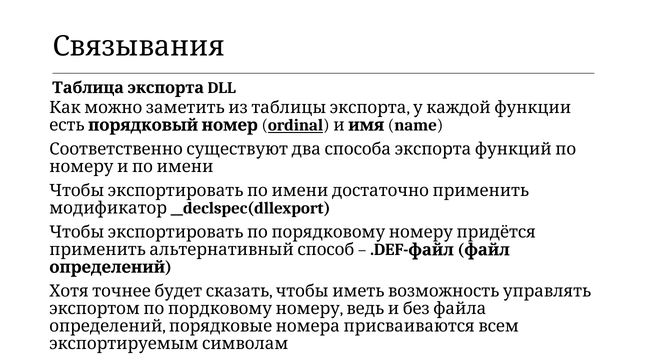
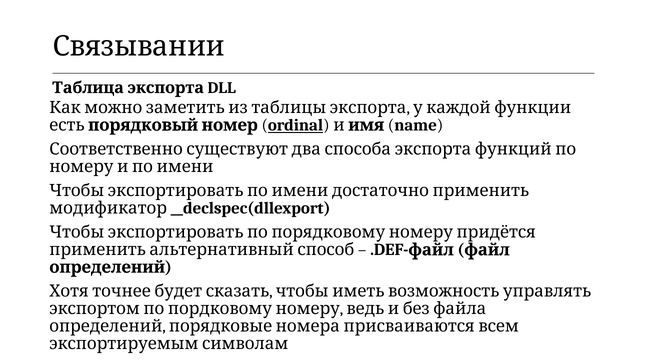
Связывания: Связывания -> Связывании (139, 46)
